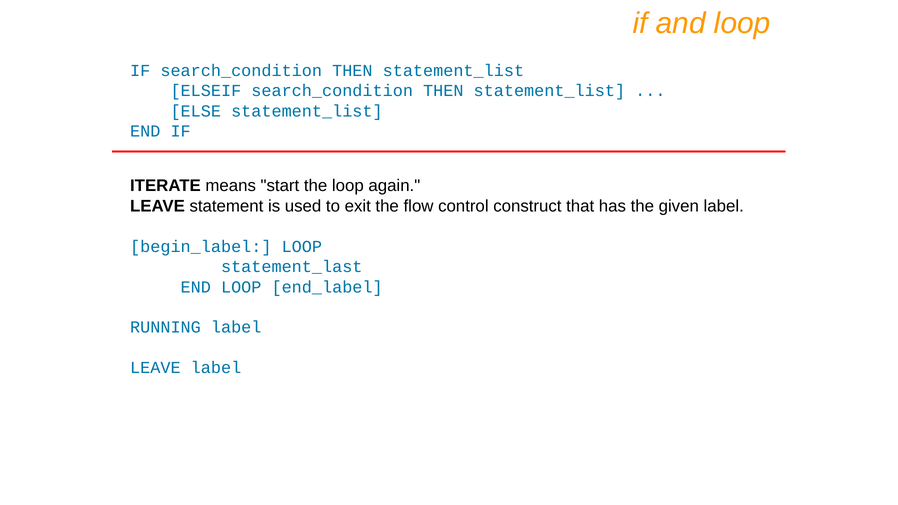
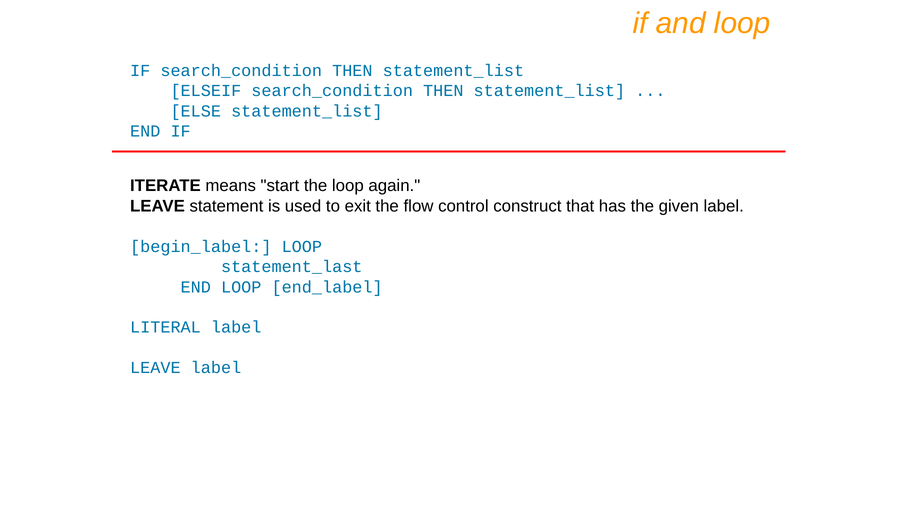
RUNNING: RUNNING -> LITERAL (165, 327)
